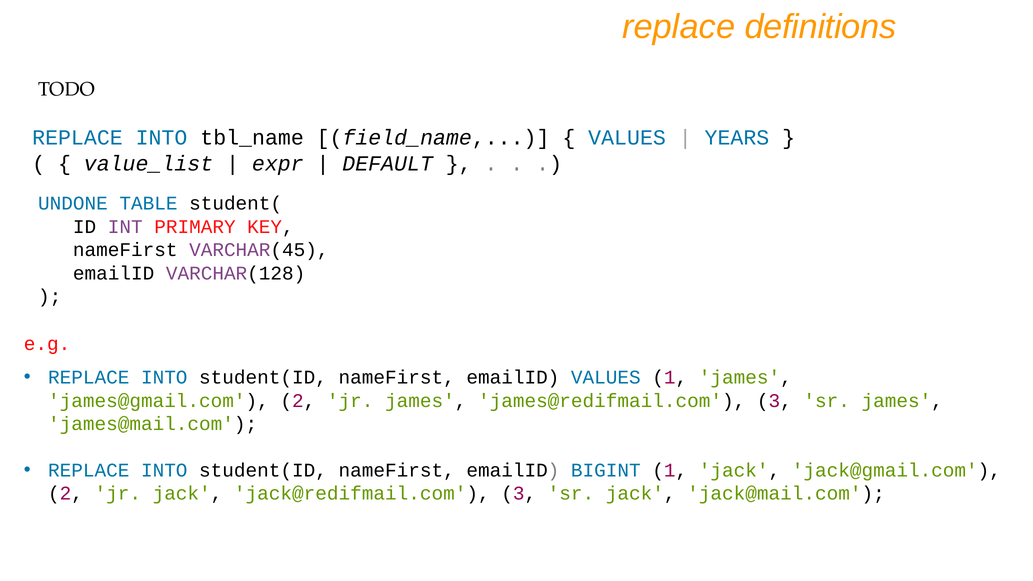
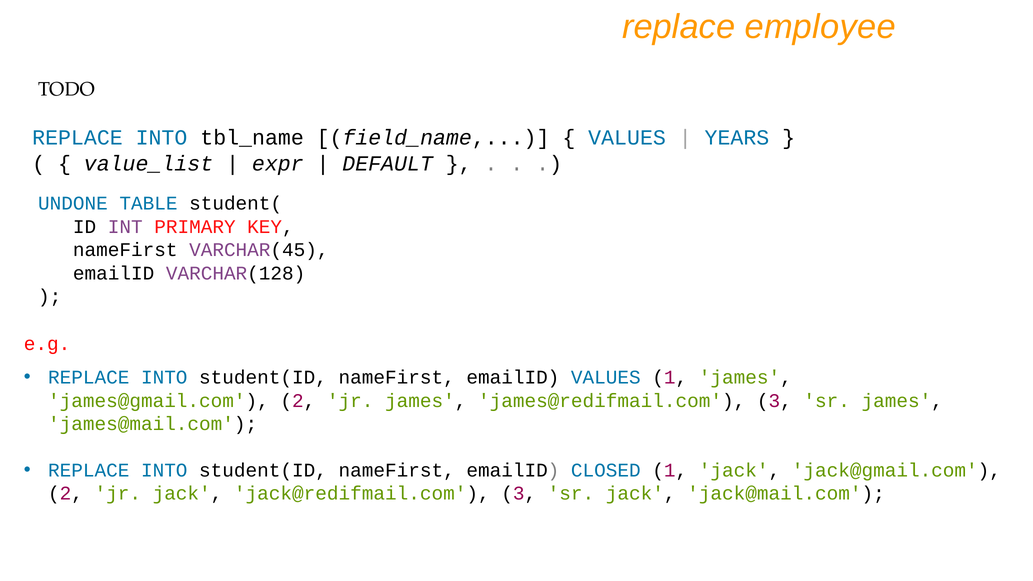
definitions: definitions -> employee (820, 27)
BIGINT: BIGINT -> CLOSED (606, 470)
